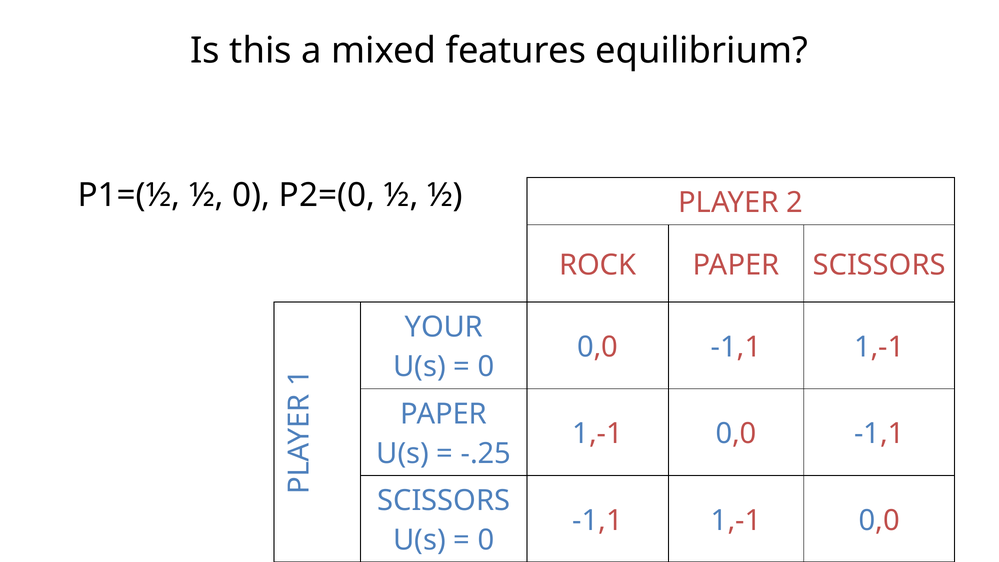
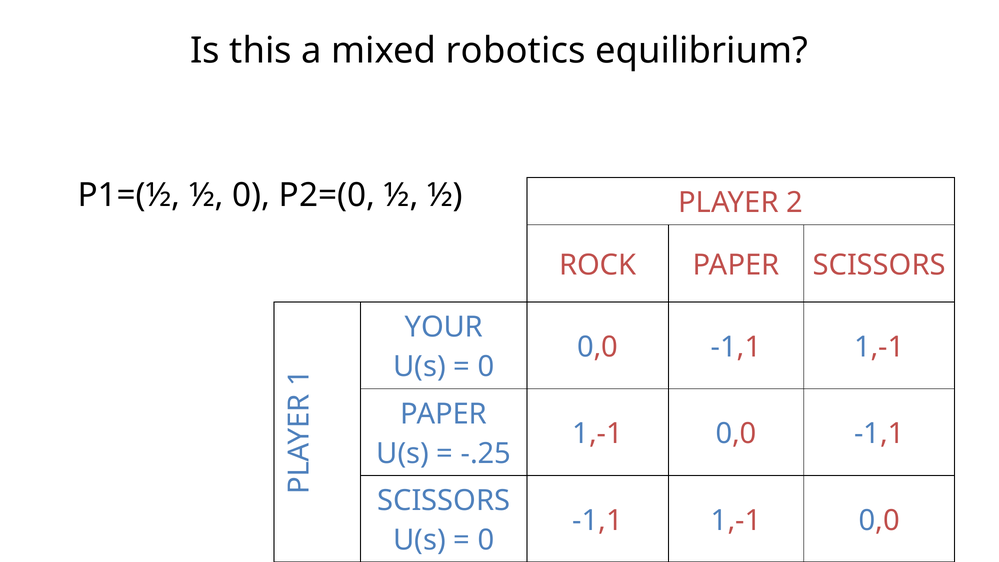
features: features -> robotics (516, 51)
